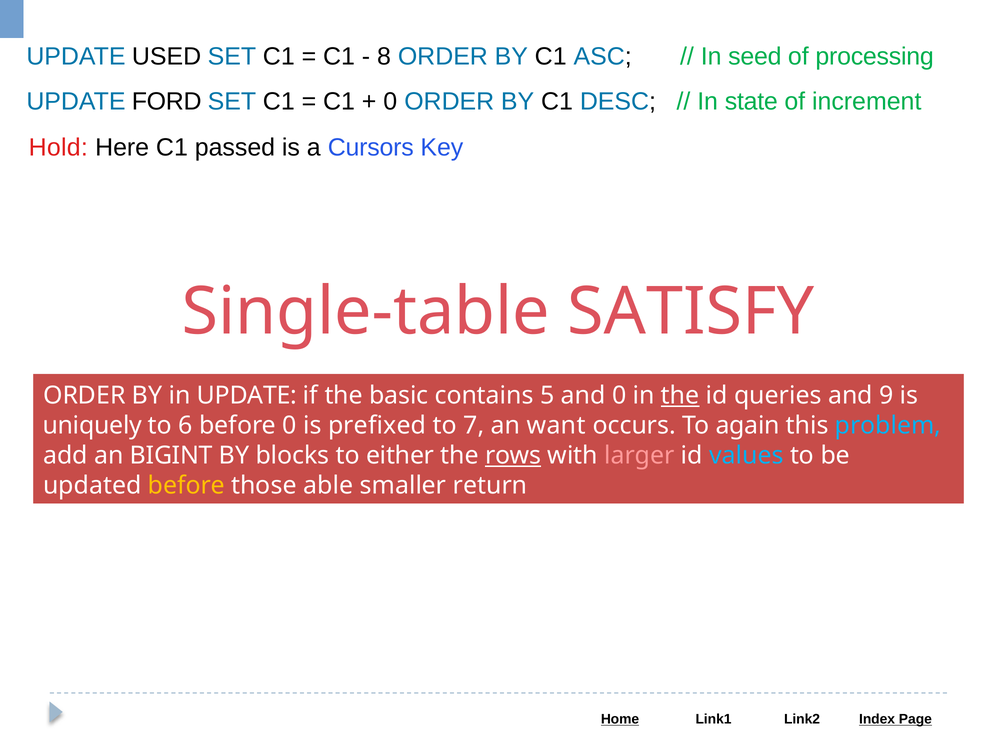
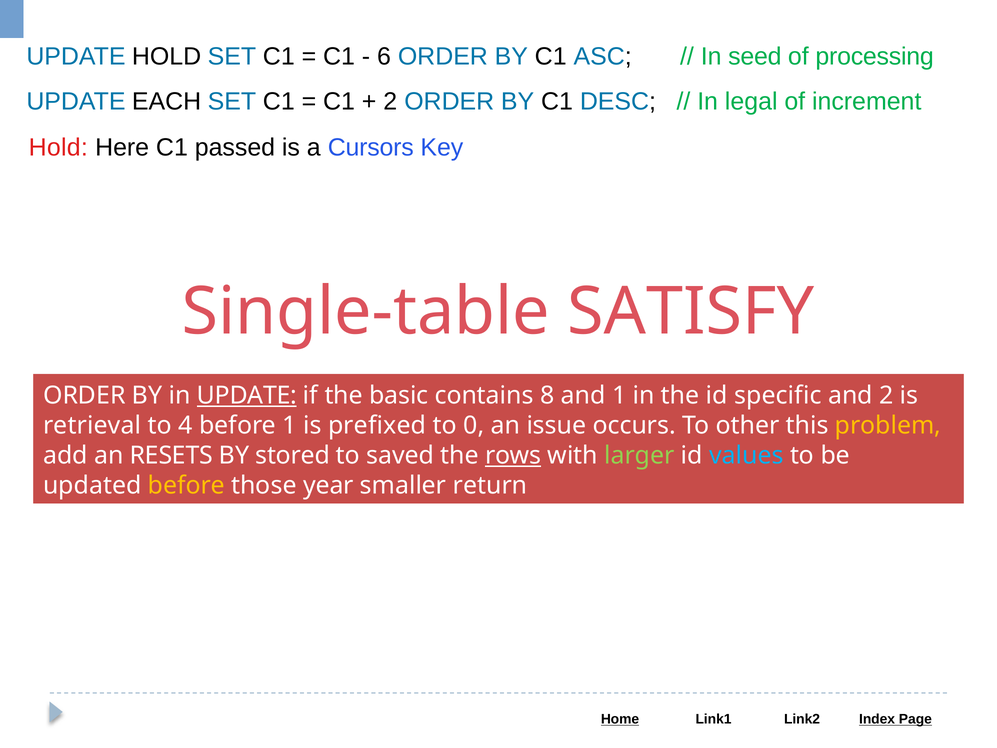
UPDATE USED: USED -> HOLD (167, 57)
8: 8 -> 6 (384, 57)
FORD: FORD -> EACH (167, 101)
0: 0 -> 2 (390, 101)
state: state -> legal (751, 101)
UPDATE underline: none -> present (247, 395)
5: 5 -> 8 (547, 395)
and 0: 0 -> 1 (619, 395)
the underline: present -> none (680, 395)
queries: queries -> specific (778, 395)
and 9: 9 -> 2 (886, 395)
uniquely: uniquely -> retrieval (92, 425)
6: 6 -> 4 (186, 425)
before 0: 0 -> 1 (289, 425)
7: 7 -> 0 (474, 425)
want: want -> issue (556, 425)
again: again -> other (748, 425)
problem colour: light blue -> yellow (888, 425)
BIGINT: BIGINT -> RESETS (171, 455)
blocks: blocks -> stored (293, 455)
either: either -> saved (400, 455)
larger colour: pink -> light green (639, 455)
able: able -> year (328, 485)
